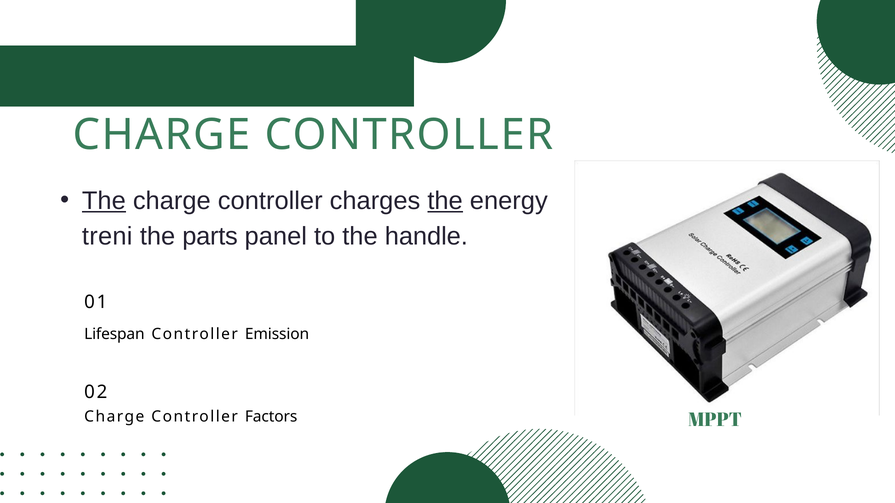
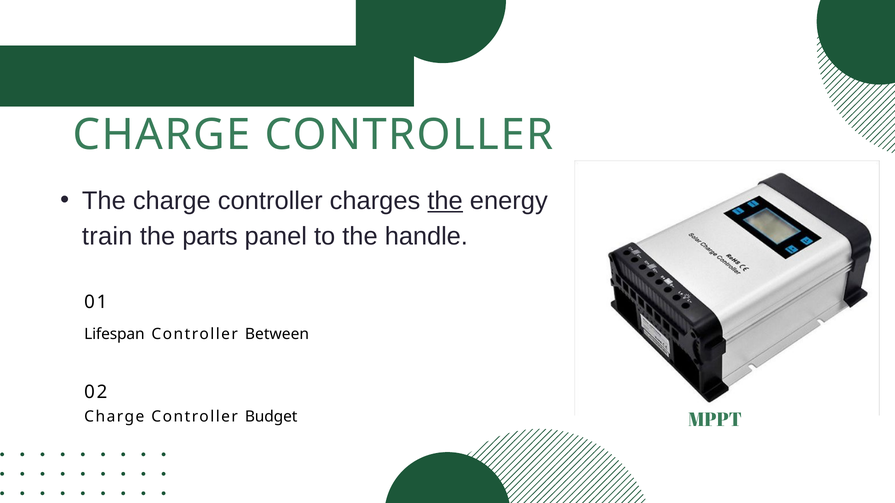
The underline: present -> none (104, 201)
treni: treni -> train (107, 237)
Emission: Emission -> Between (277, 335)
Factors: Factors -> Budget (271, 417)
